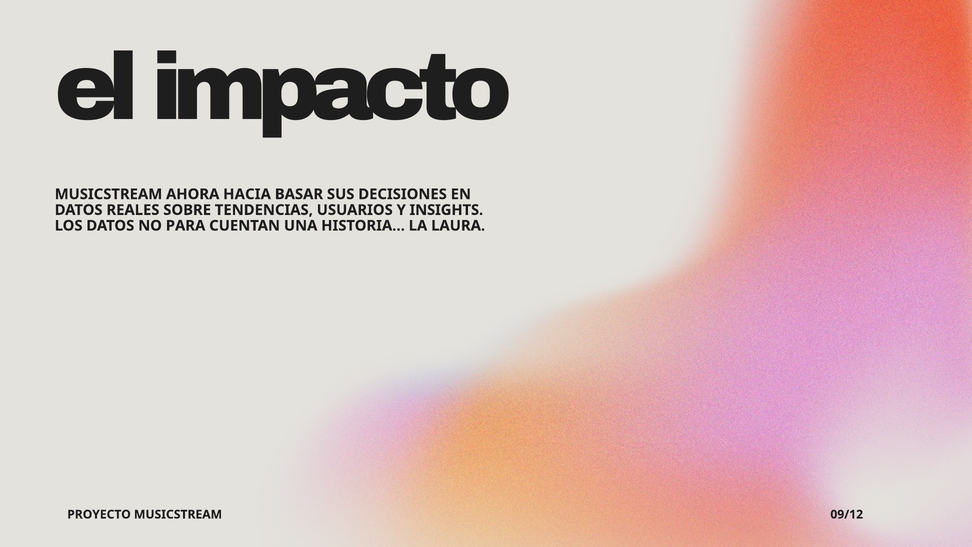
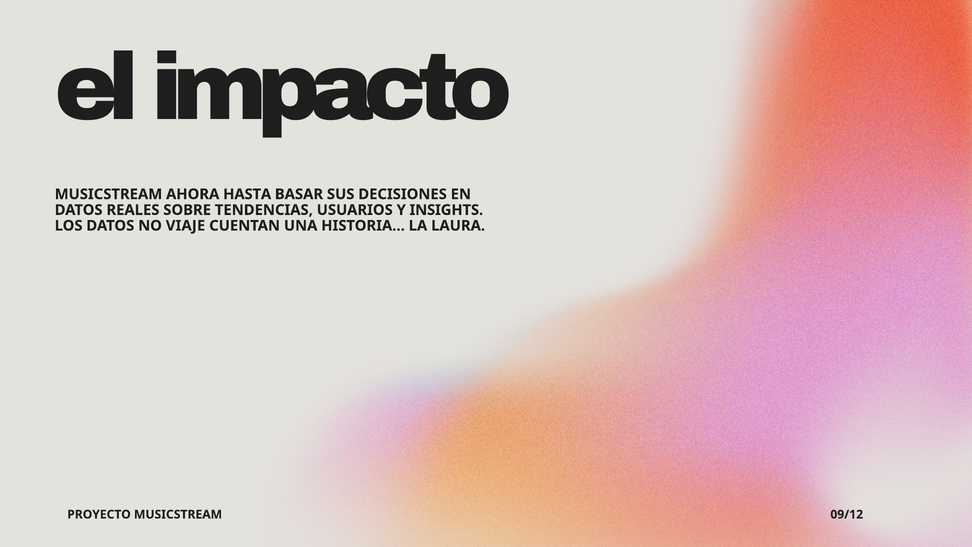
HACIA: HACIA -> HASTA (247, 194)
PARA: PARA -> VIAJE (186, 226)
